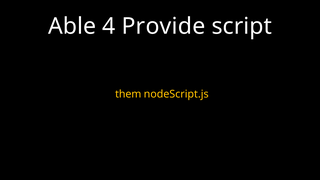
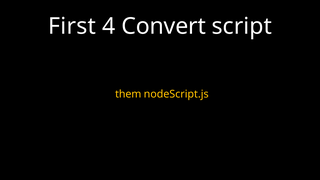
Able: Able -> First (72, 26)
Provide: Provide -> Convert (164, 26)
